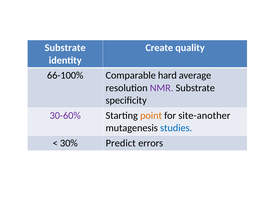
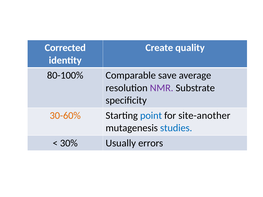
Substrate: Substrate -> Corrected (65, 48)
66-100%: 66-100% -> 80-100% (65, 75)
hard: hard -> save (167, 75)
30-60% colour: purple -> orange (65, 116)
point colour: orange -> blue (151, 116)
Predict: Predict -> Usually (121, 143)
